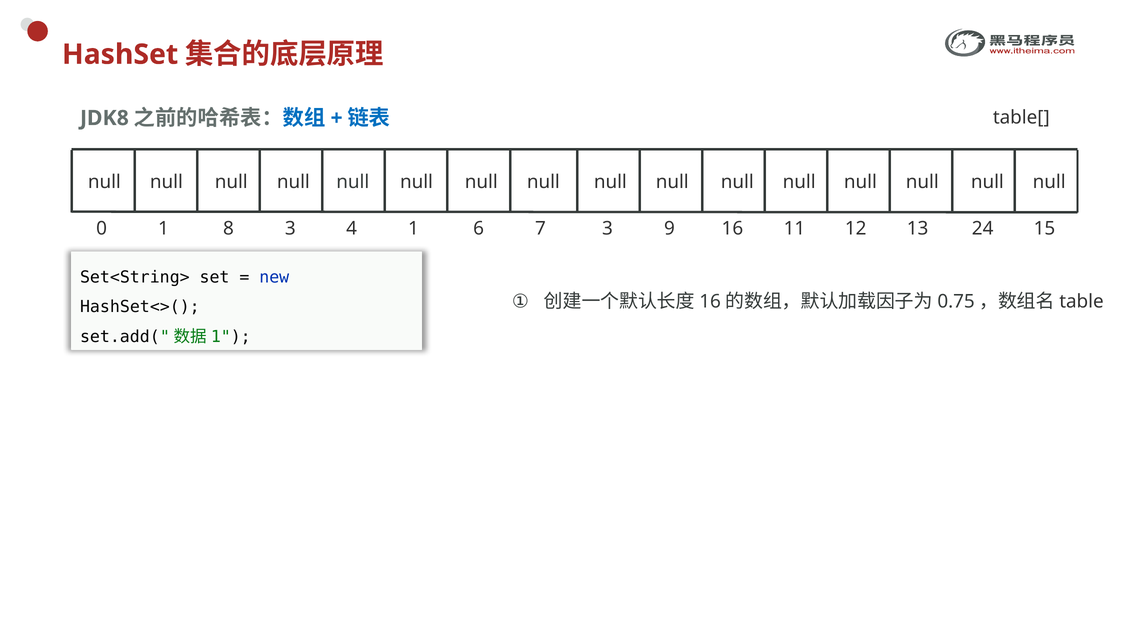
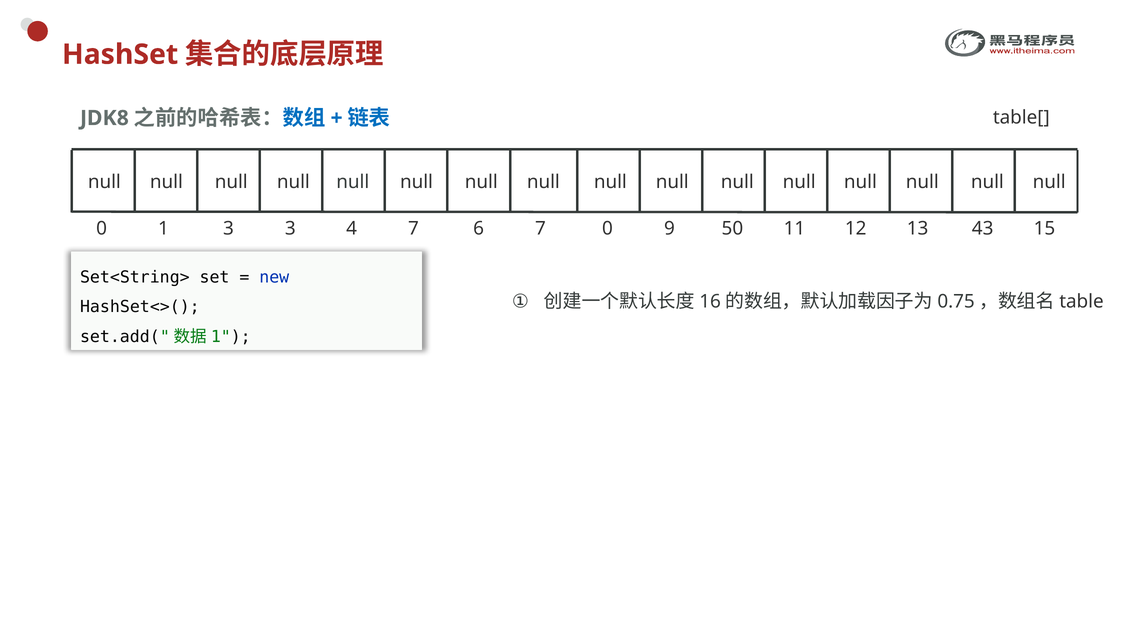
1 8: 8 -> 3 (228, 229)
4 1: 1 -> 7 (413, 229)
7 3: 3 -> 0 (607, 229)
16: 16 -> 50 (732, 229)
24: 24 -> 43 (983, 229)
